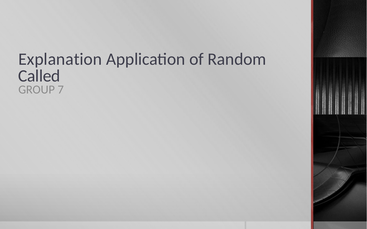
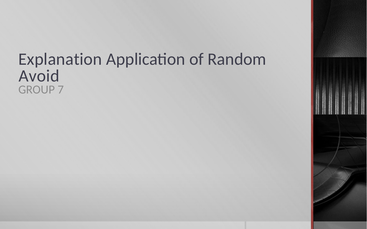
Called: Called -> Avoid (39, 76)
